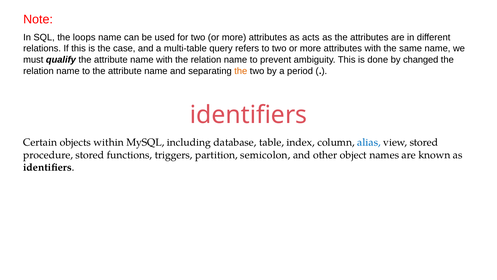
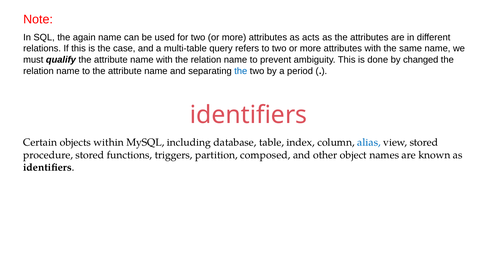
loops: loops -> again (84, 37)
the colour: orange -> blue (241, 71)
semicolon: semicolon -> composed (265, 155)
